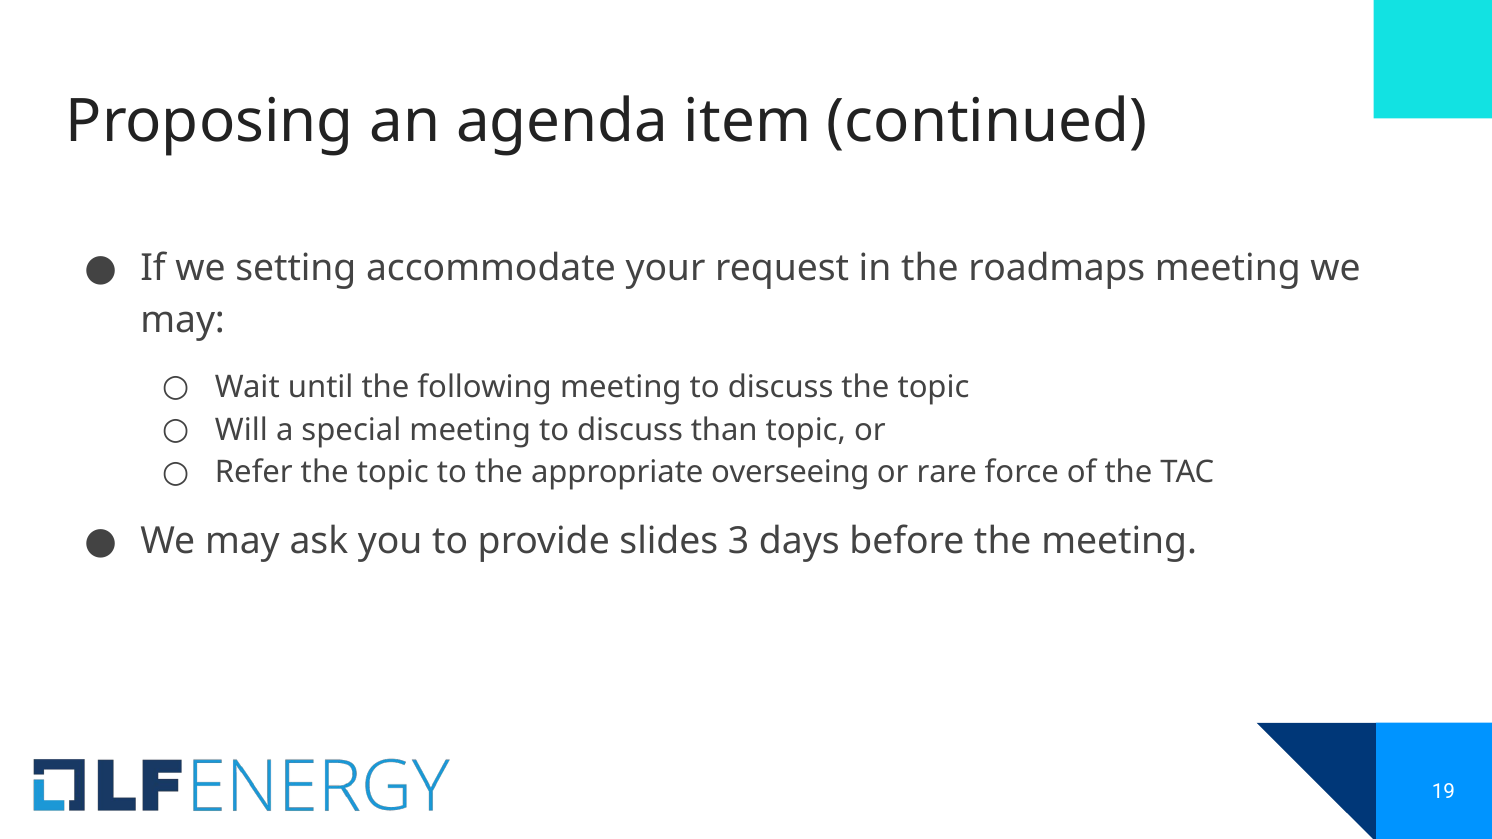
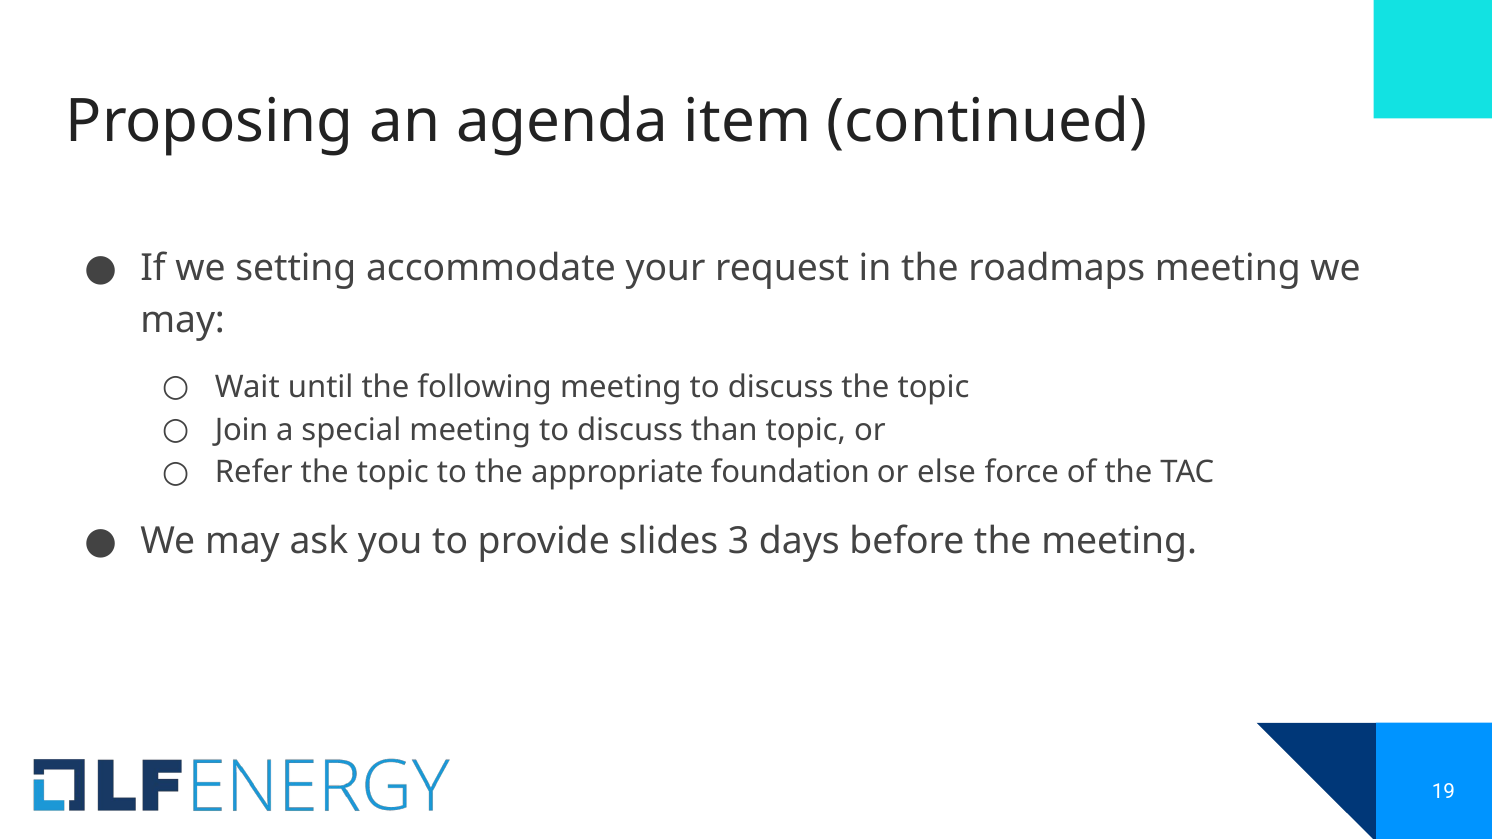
Will: Will -> Join (242, 430)
overseeing: overseeing -> foundation (790, 473)
rare: rare -> else (947, 473)
